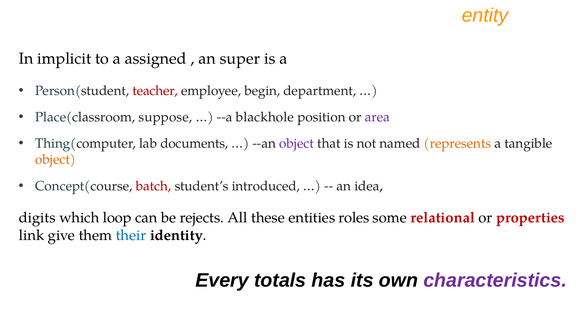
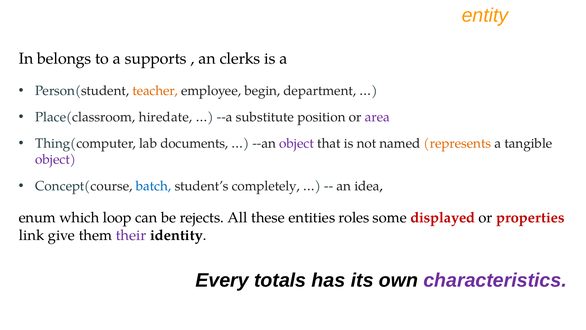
implicit: implicit -> belongs (64, 58)
assigned: assigned -> supports (156, 58)
super: super -> clerks (240, 58)
teacher colour: red -> orange (155, 91)
suppose: suppose -> hiredate (166, 117)
blackhole: blackhole -> substitute (265, 117)
object colour: orange -> purple (56, 159)
batch colour: red -> blue (154, 186)
introduced: introduced -> completely (266, 186)
digits: digits -> enum (37, 217)
relational: relational -> displayed (443, 217)
their colour: blue -> purple (131, 235)
